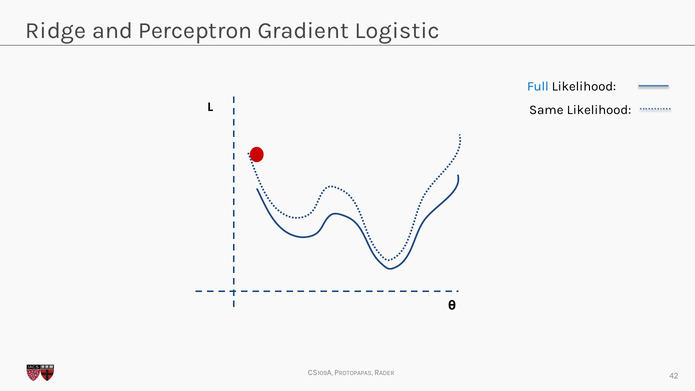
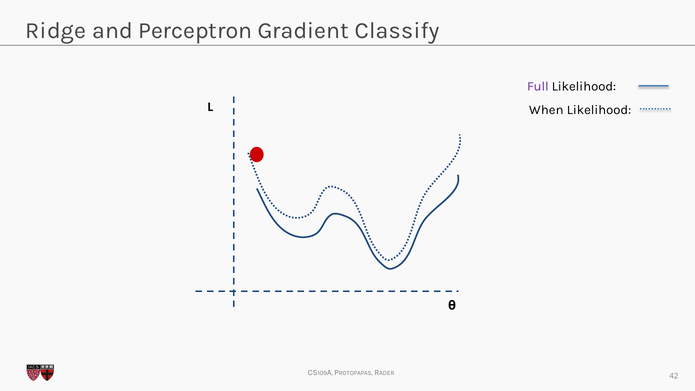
Logistic: Logistic -> Classify (397, 30)
Full colour: blue -> purple (538, 87)
Same: Same -> When (546, 110)
